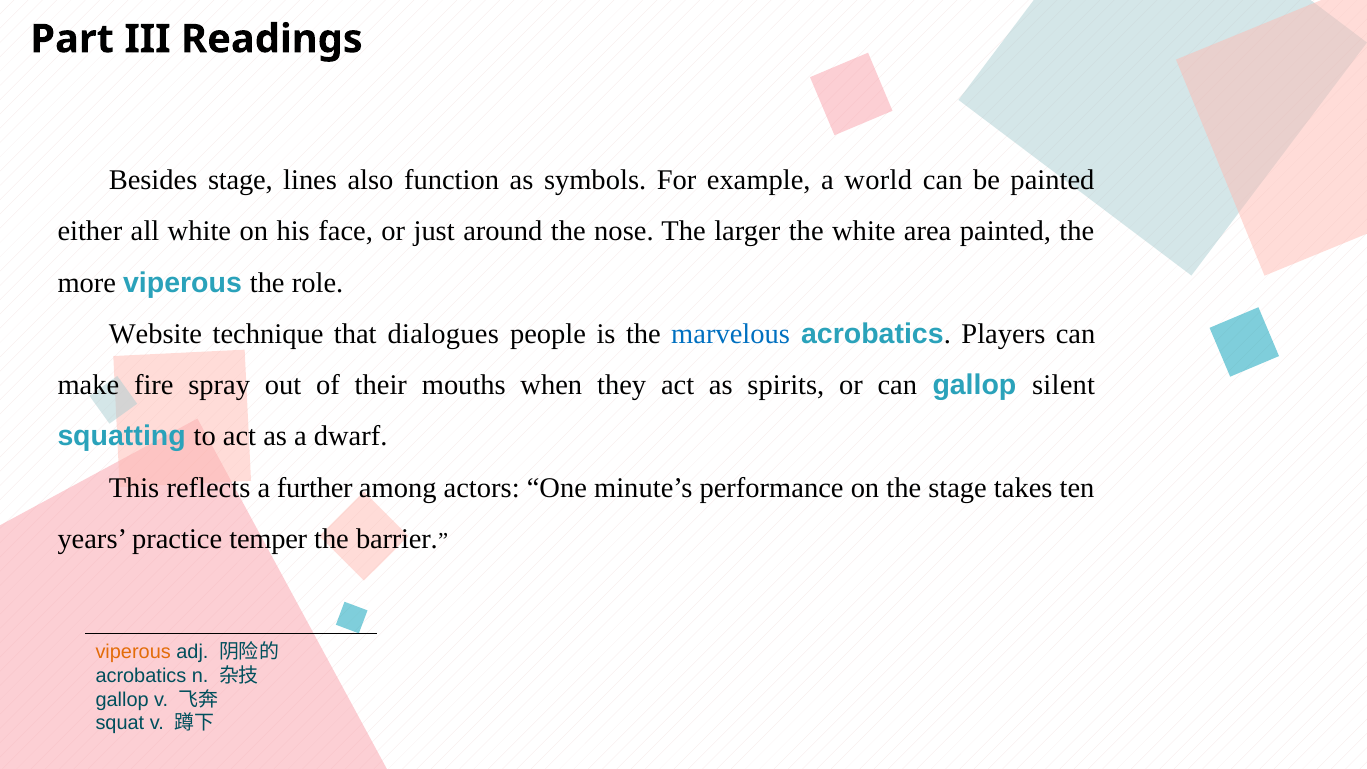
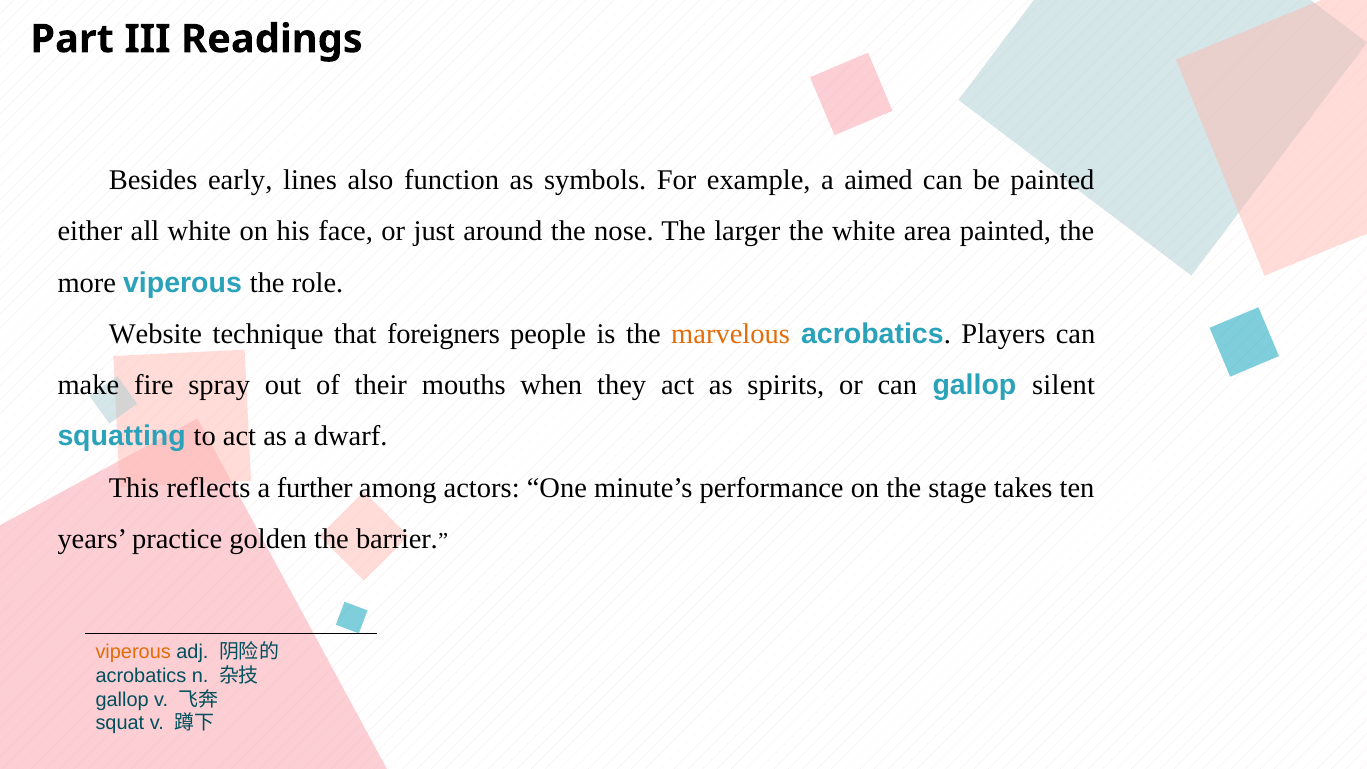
Besides stage: stage -> early (240, 180)
world: world -> aimed (879, 180)
dialogues: dialogues -> foreigners (444, 334)
marvelous colour: blue -> orange (731, 334)
temper: temper -> golden (268, 539)
